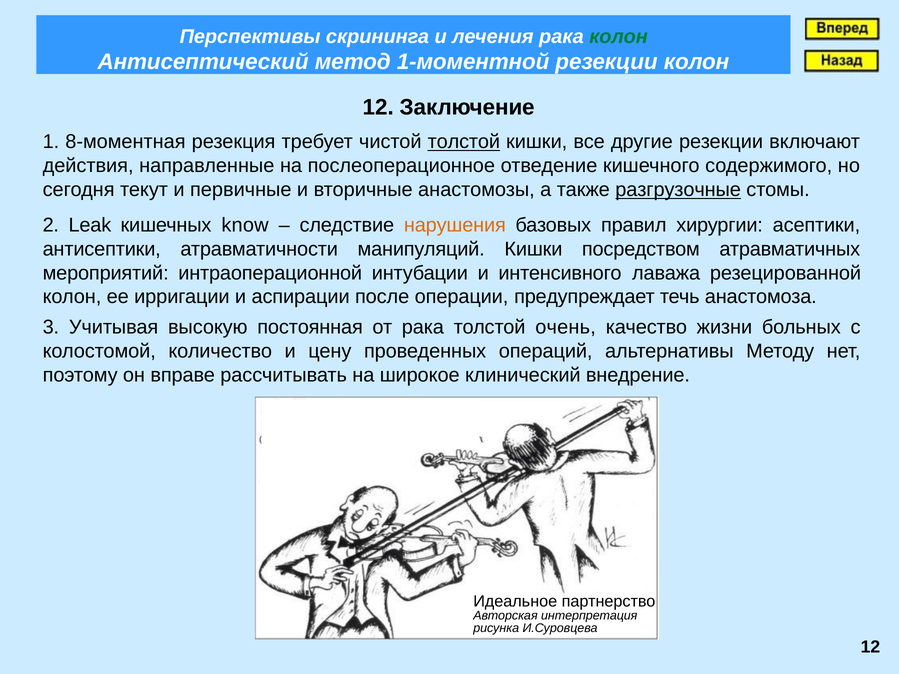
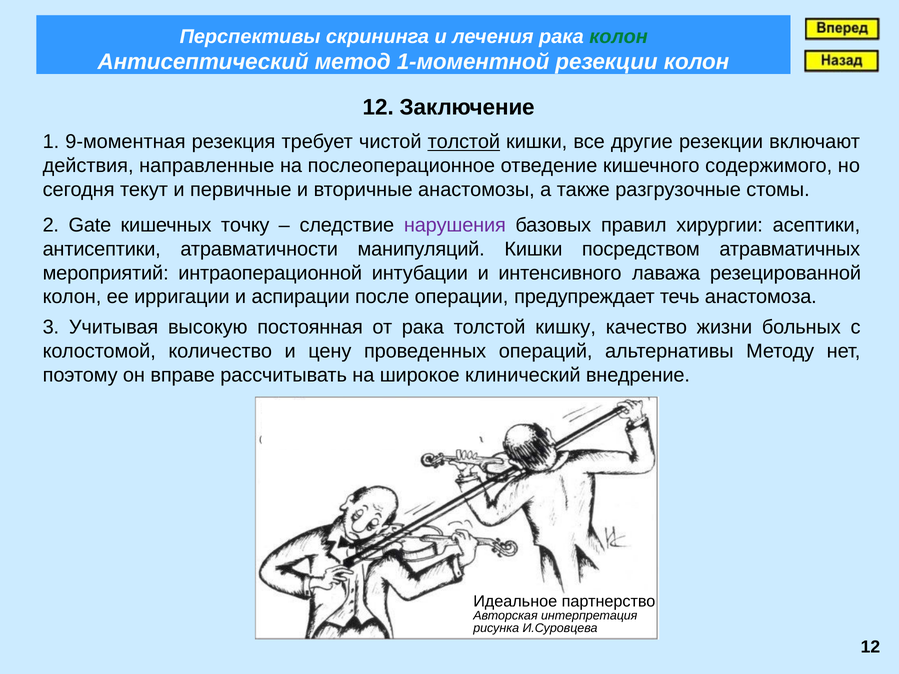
8-моментная: 8-моментная -> 9-моментная (125, 142)
разгрузочные underline: present -> none (678, 190)
Leak: Leak -> Gate (90, 225)
know: know -> точку (245, 225)
нарушения colour: orange -> purple (455, 225)
очень: очень -> кишку (566, 327)
